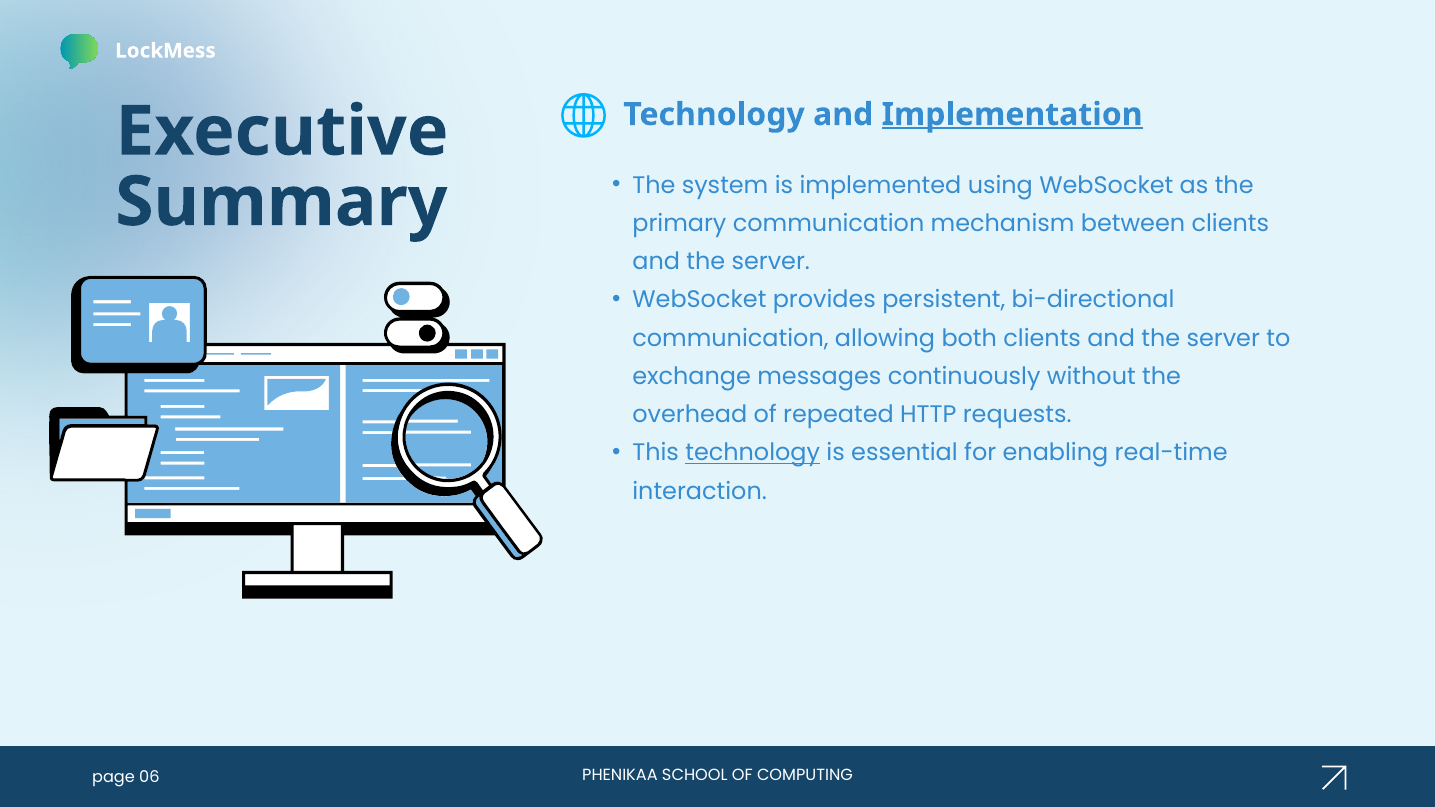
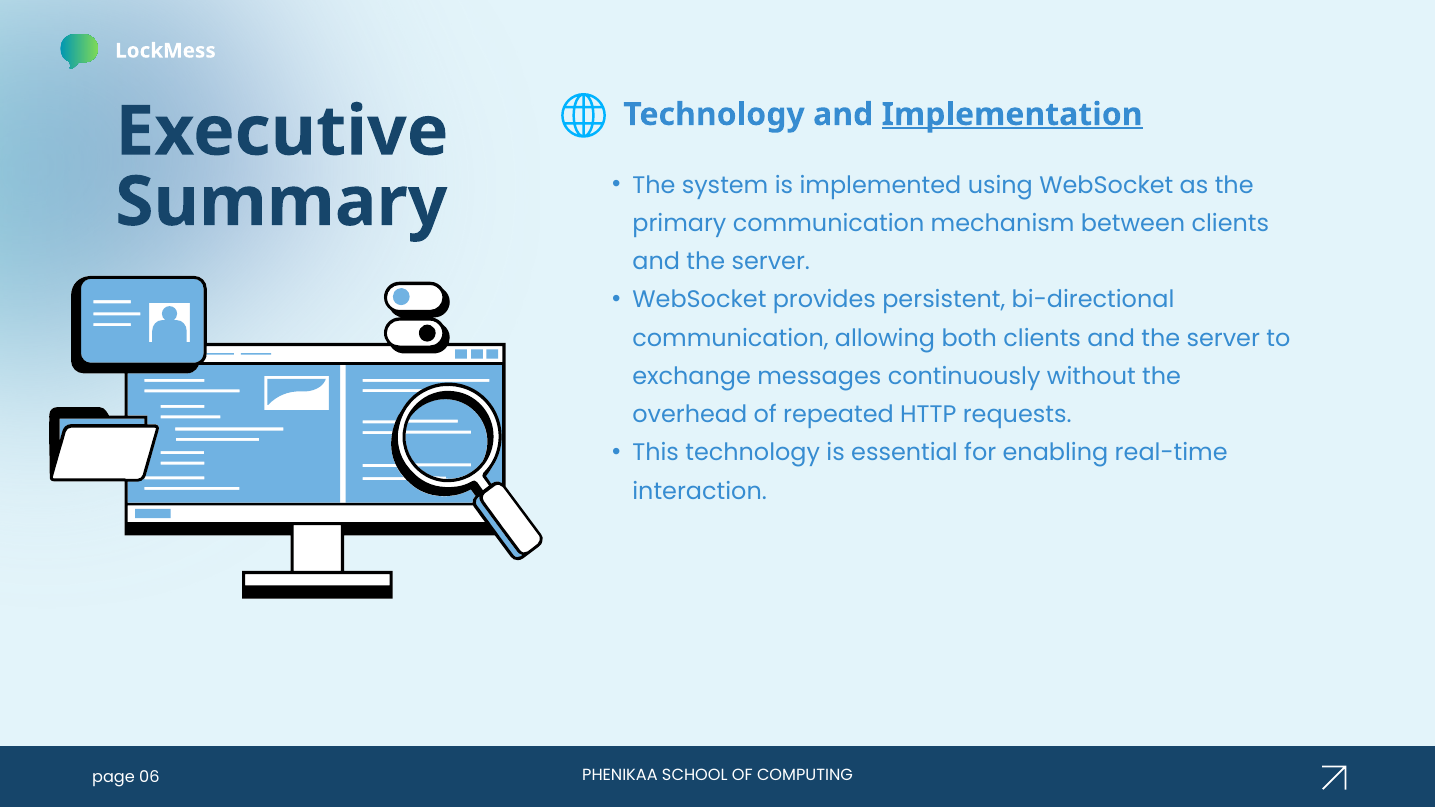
technology underline: present -> none (753, 453)
